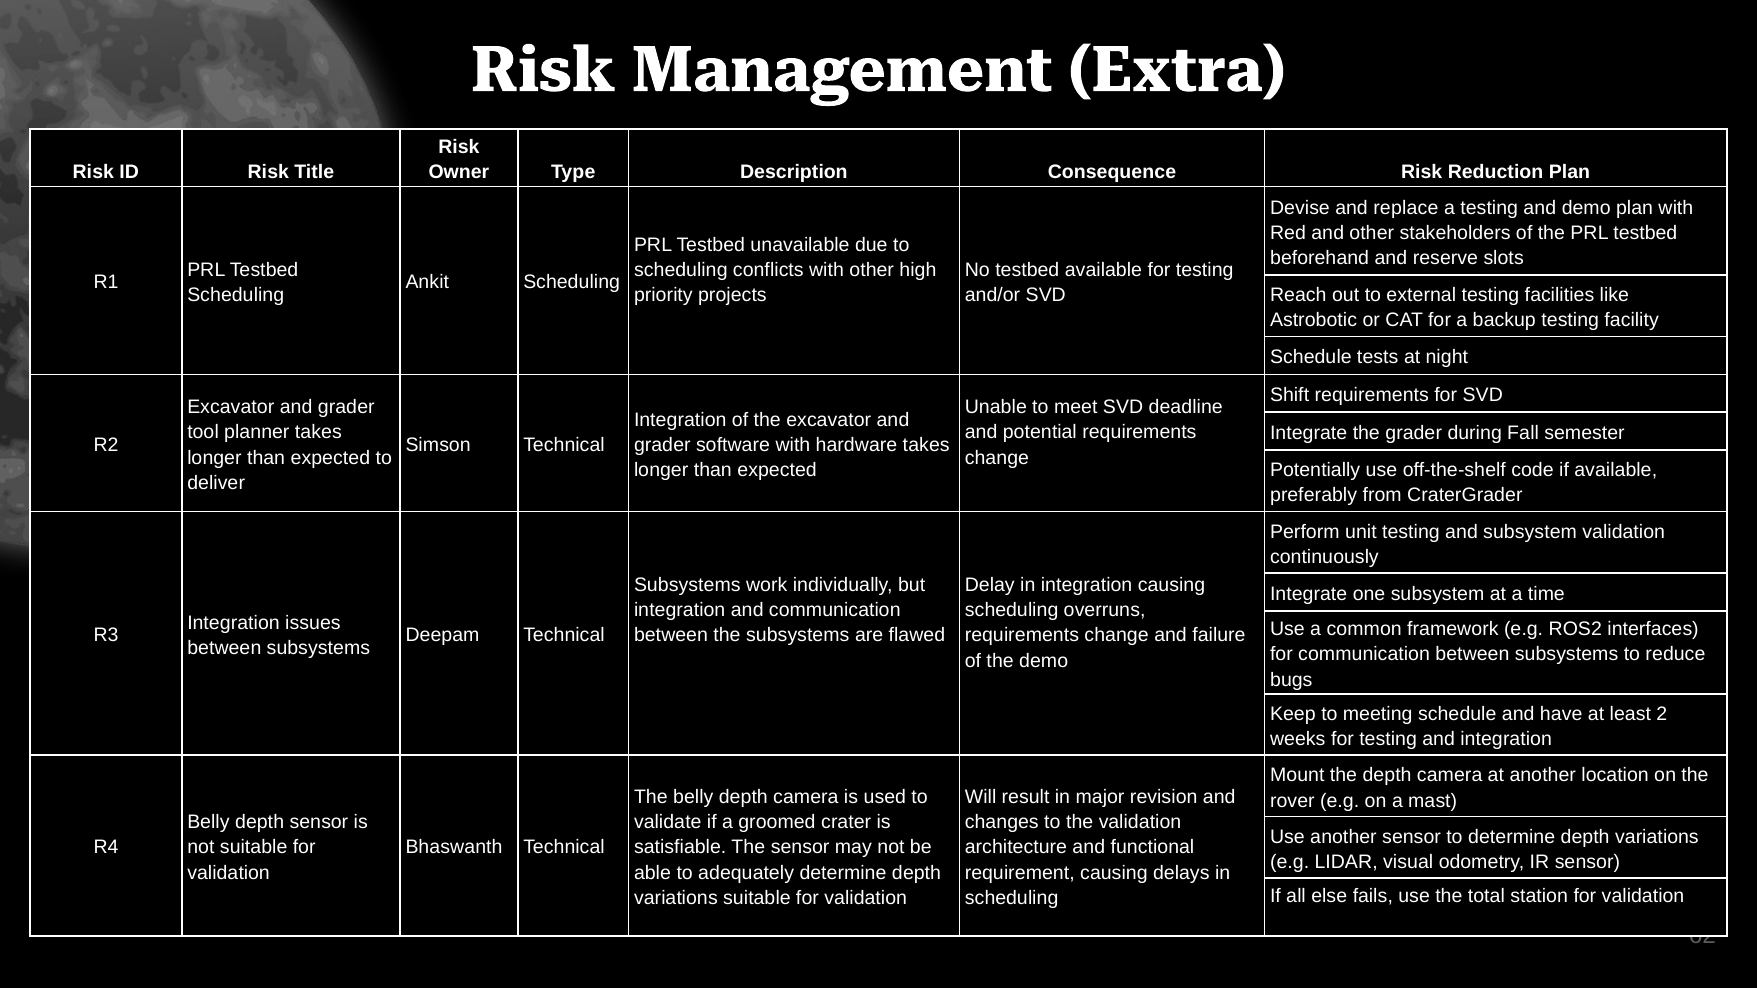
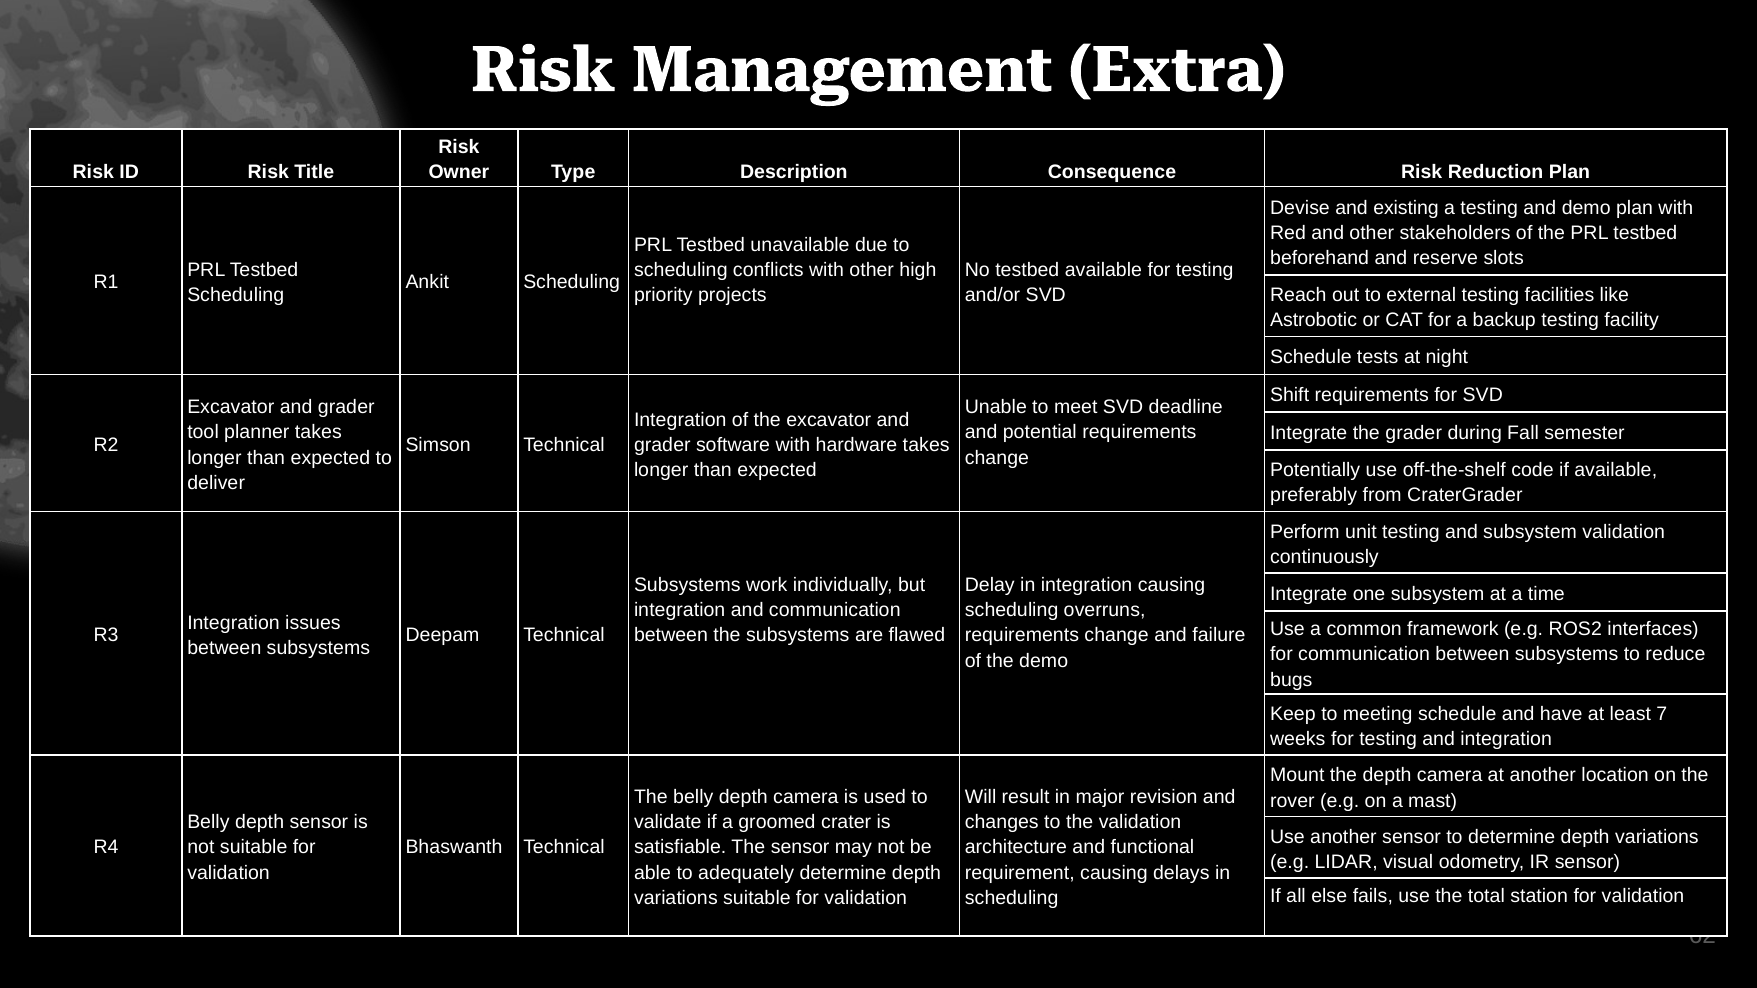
replace: replace -> existing (1406, 208)
2: 2 -> 7 (1662, 714)
